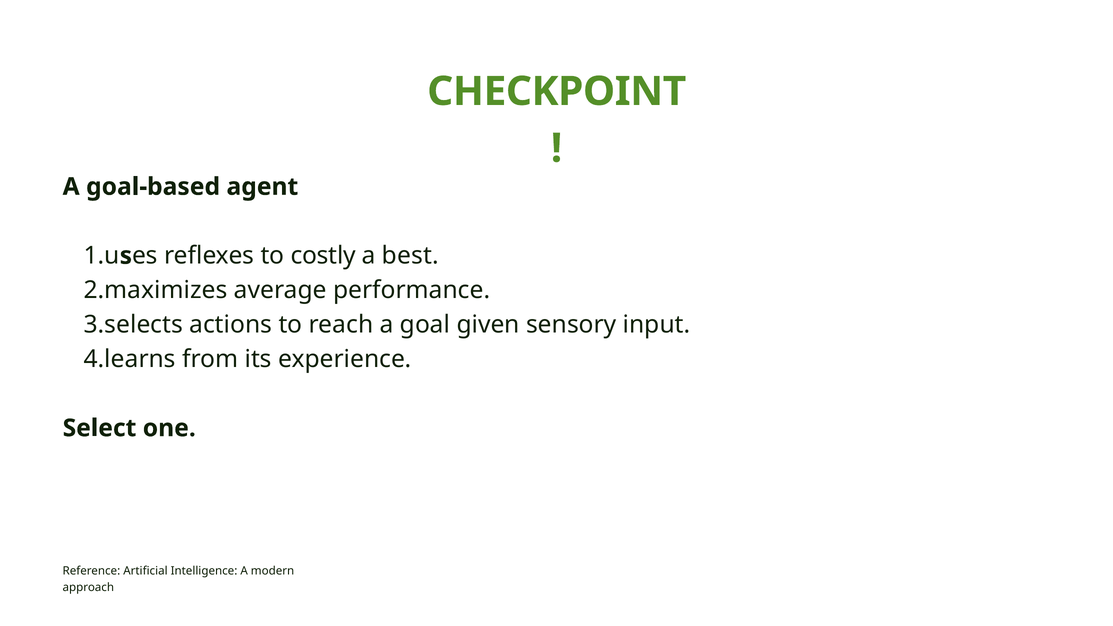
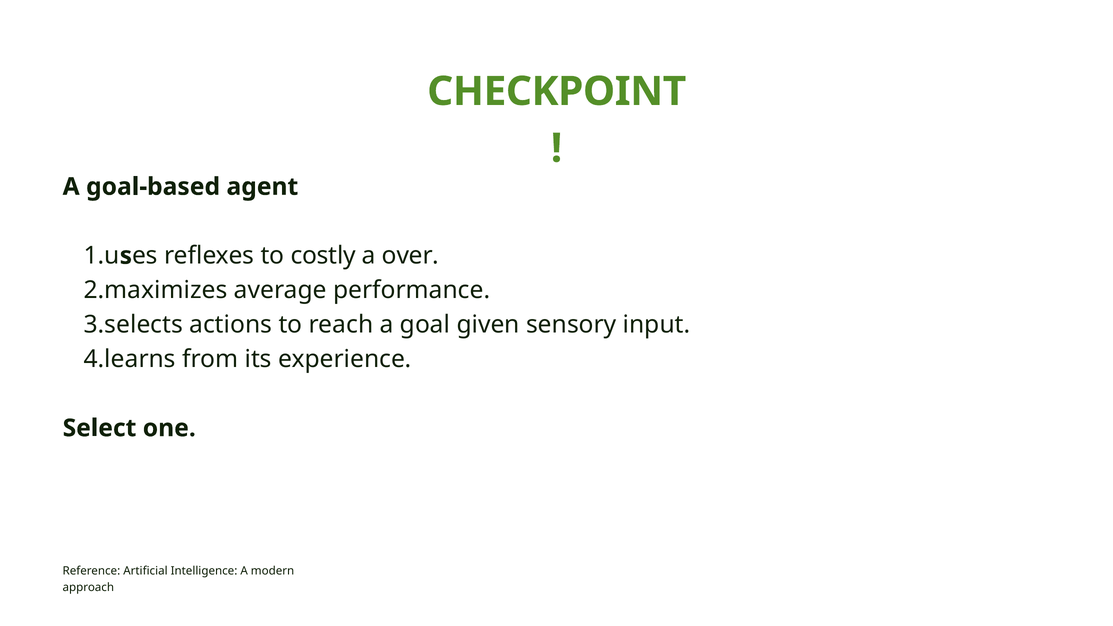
best: best -> over (410, 256)
